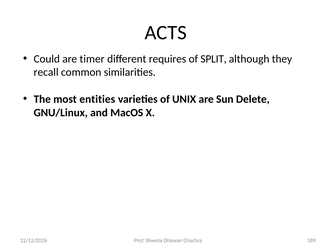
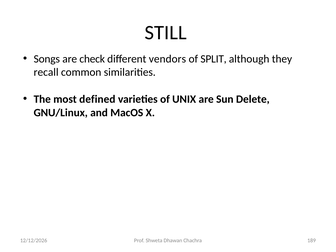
ACTS: ACTS -> STILL (166, 33)
Could: Could -> Songs (47, 59)
timer: timer -> check (92, 59)
requires: requires -> vendors (167, 59)
entities: entities -> defined (97, 99)
